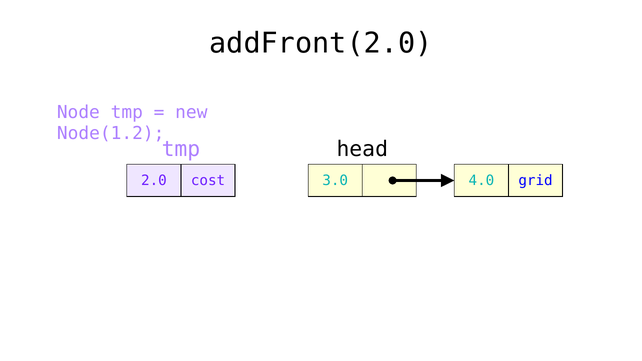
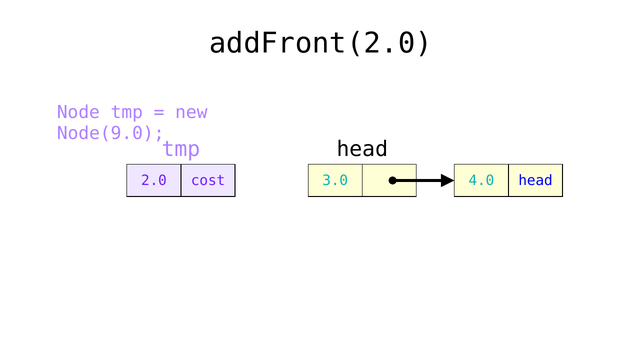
Node(1.2: Node(1.2 -> Node(9.0 (111, 134)
4.0 grid: grid -> head (536, 181)
